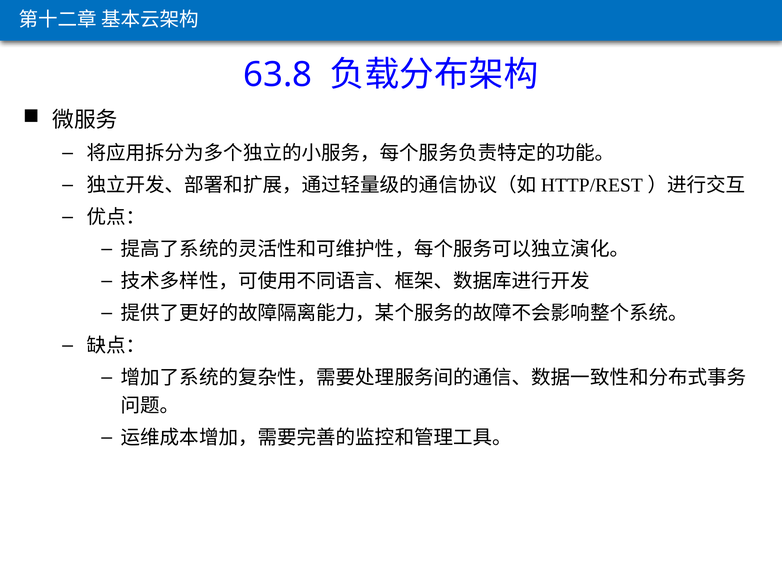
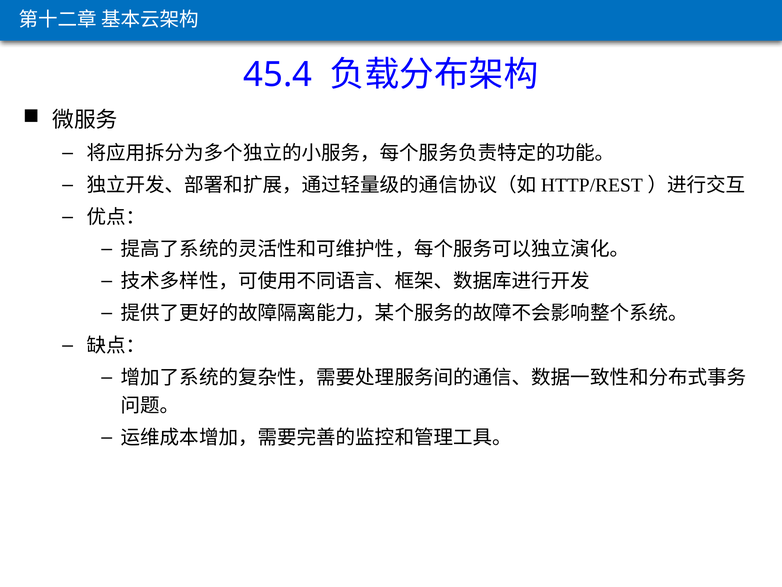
63.8: 63.8 -> 45.4 (278, 75)
